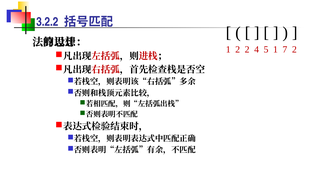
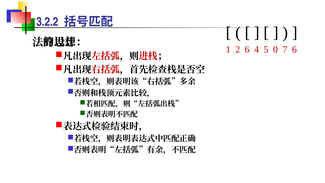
2 2: 2 -> 6 (247, 49)
5 1: 1 -> 0 (275, 49)
7 2: 2 -> 6 (294, 49)
